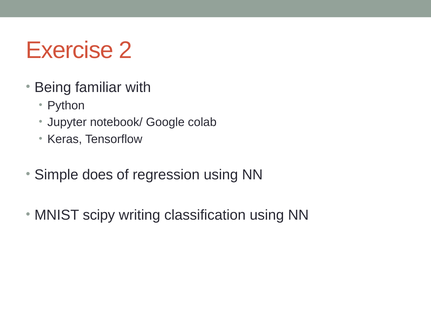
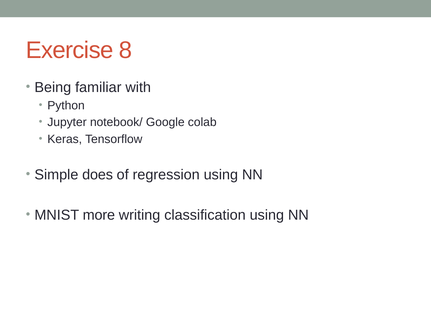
2: 2 -> 8 (125, 50)
scipy: scipy -> more (99, 215)
